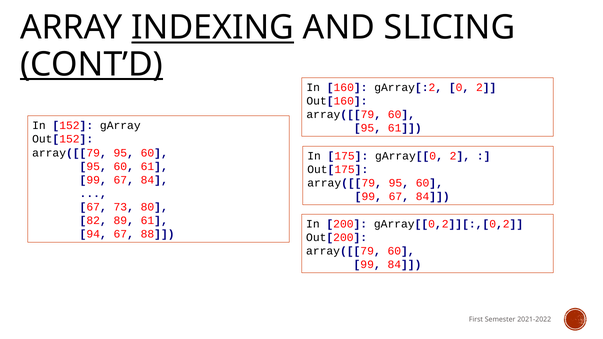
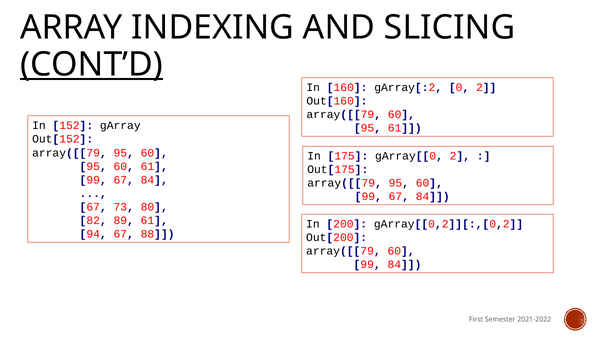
INDEXING underline: present -> none (213, 28)
